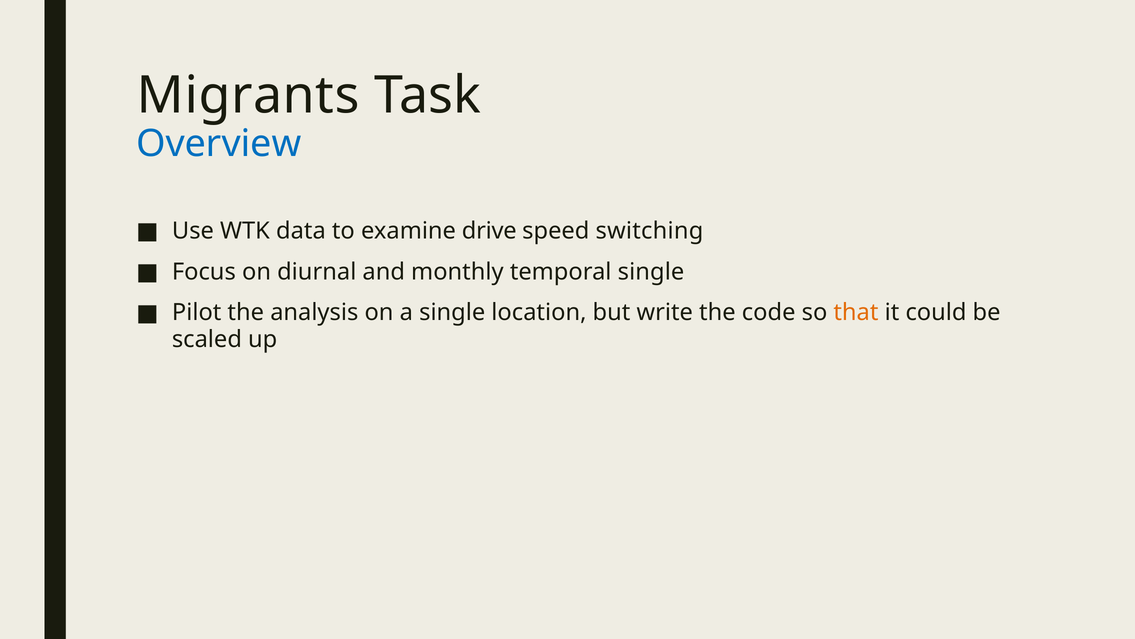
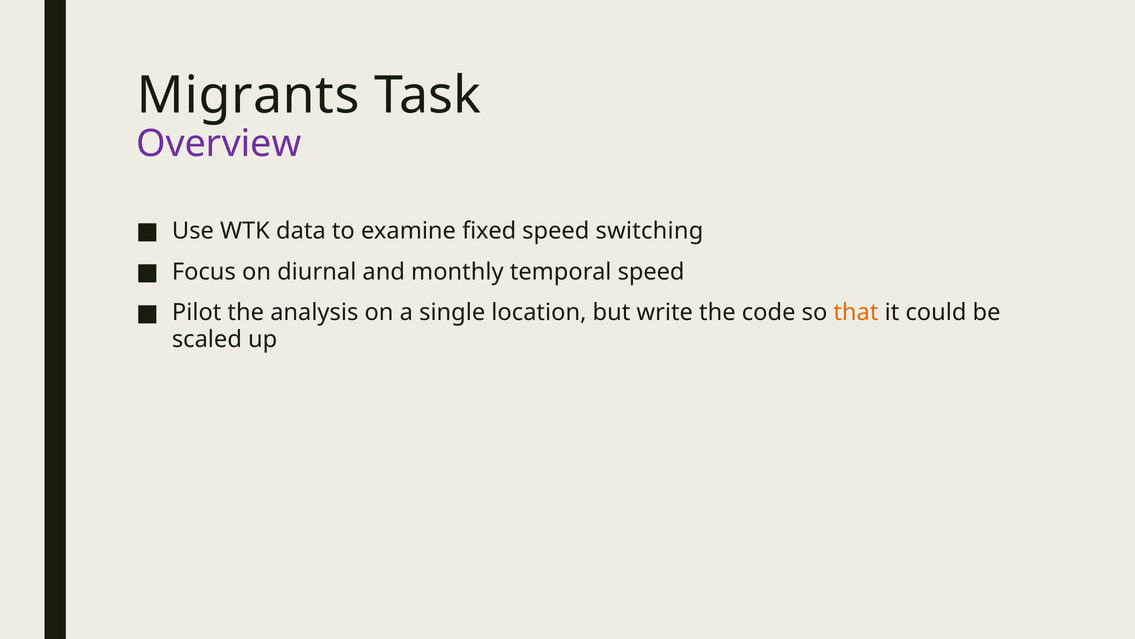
Overview colour: blue -> purple (219, 143)
drive: drive -> fixed (489, 231)
temporal single: single -> speed (651, 271)
